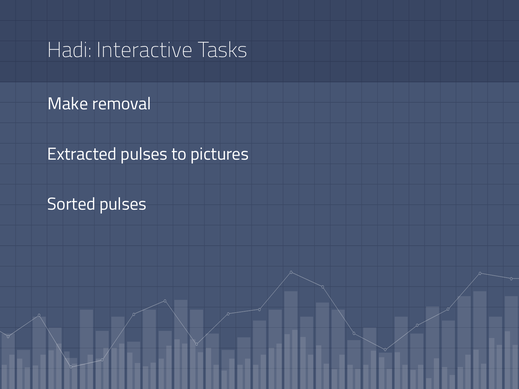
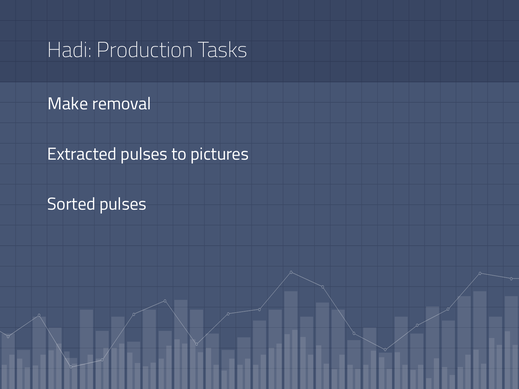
Interactive: Interactive -> Production (145, 50)
